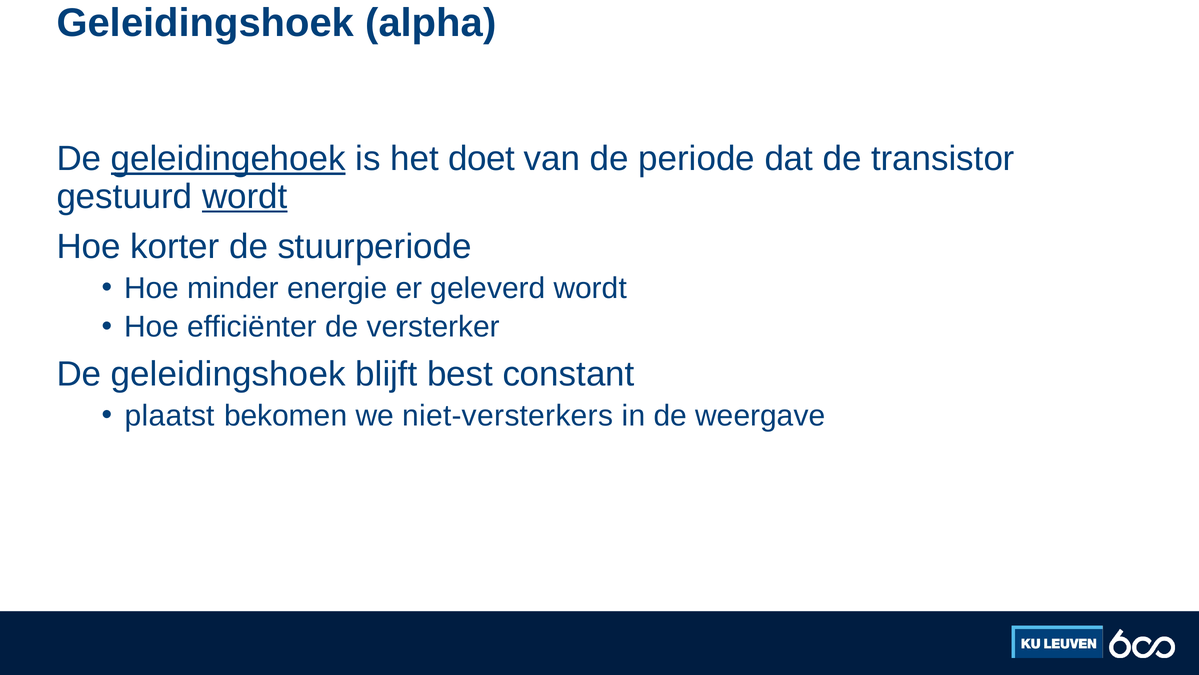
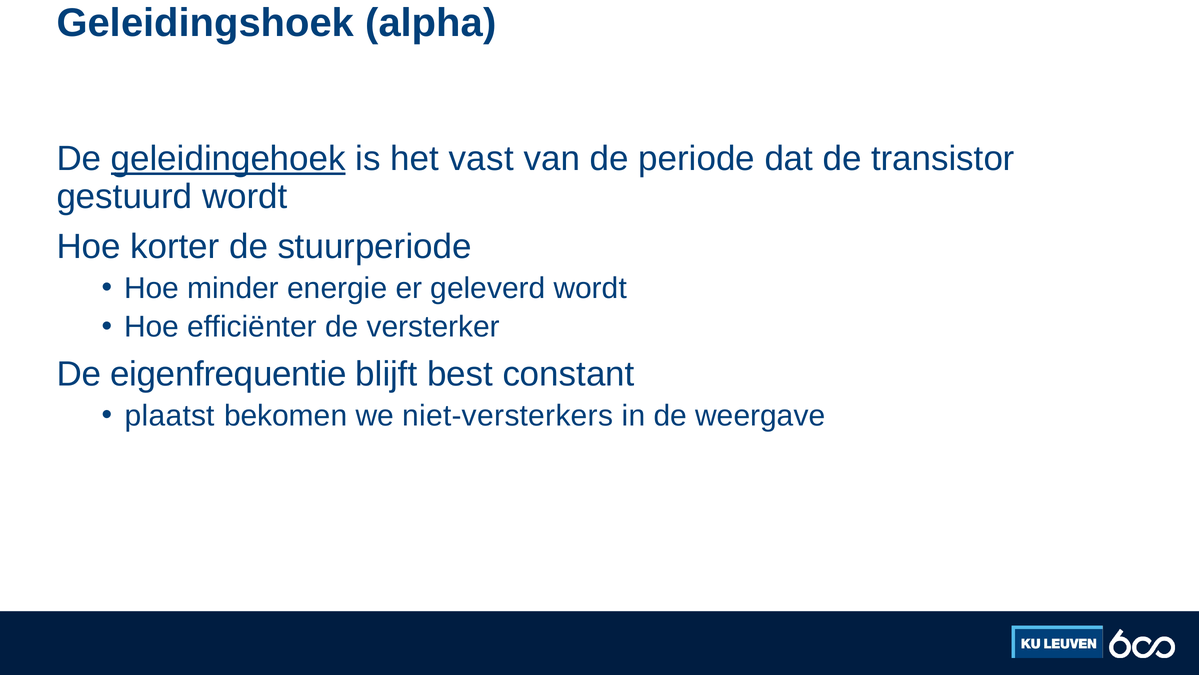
doet: doet -> vast (481, 159)
wordt underline: present -> none (245, 196)
De geleidingshoek: geleidingshoek -> eigenfrequentie (228, 374)
